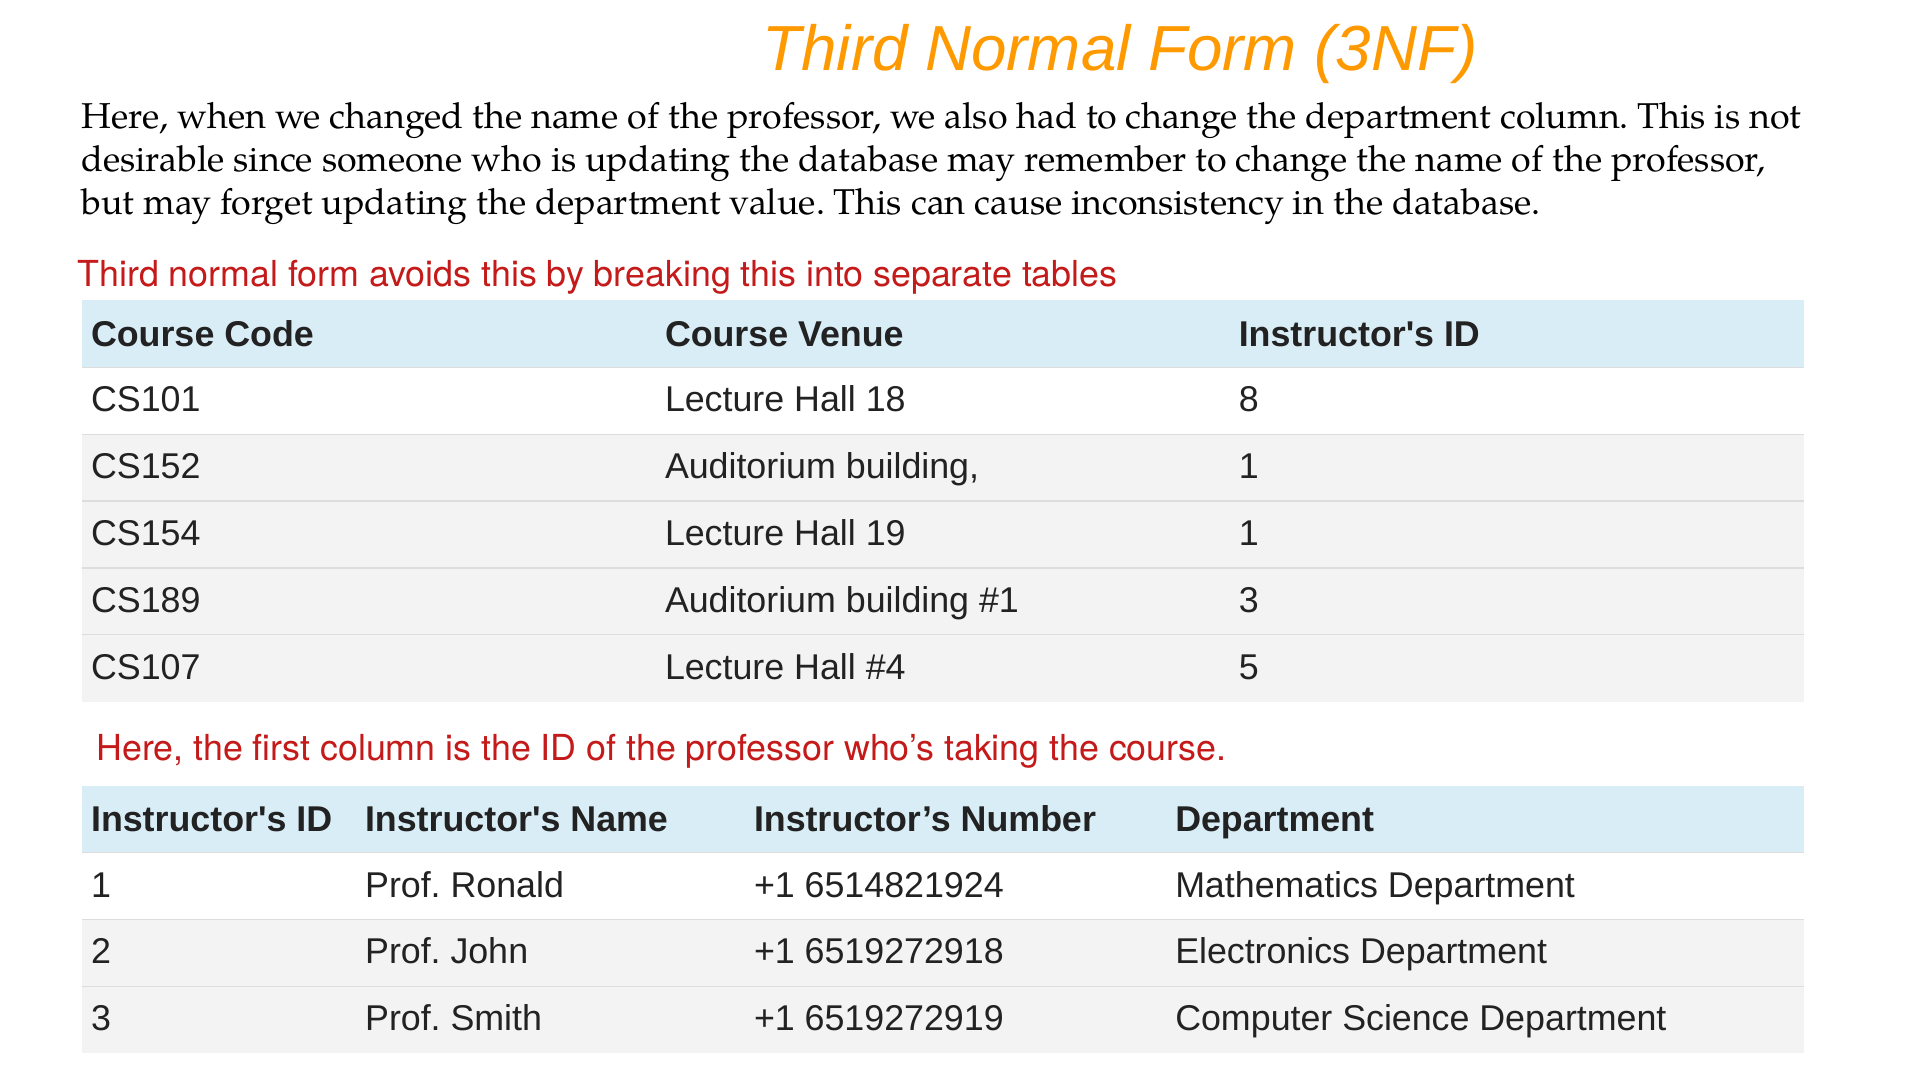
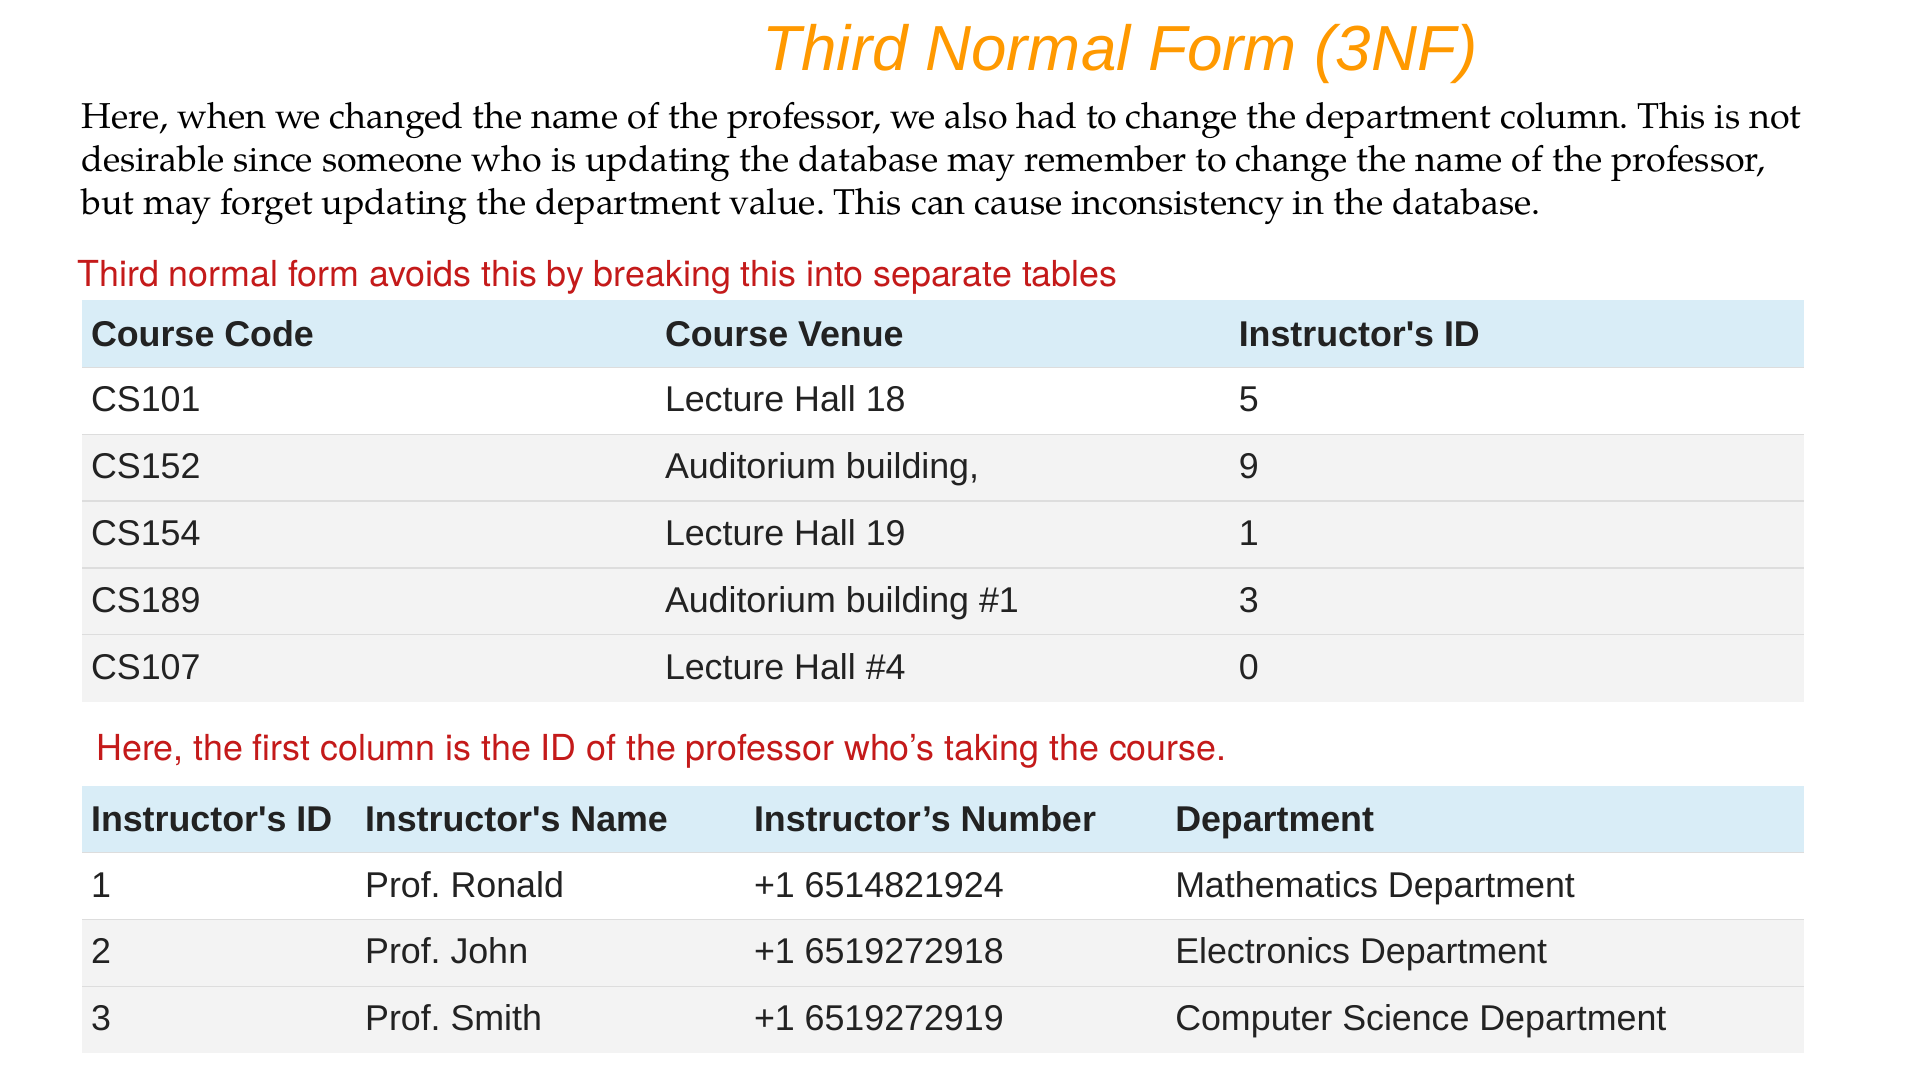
8: 8 -> 5 (1249, 400)
building 1: 1 -> 9 (1249, 467)
5: 5 -> 0 (1249, 667)
